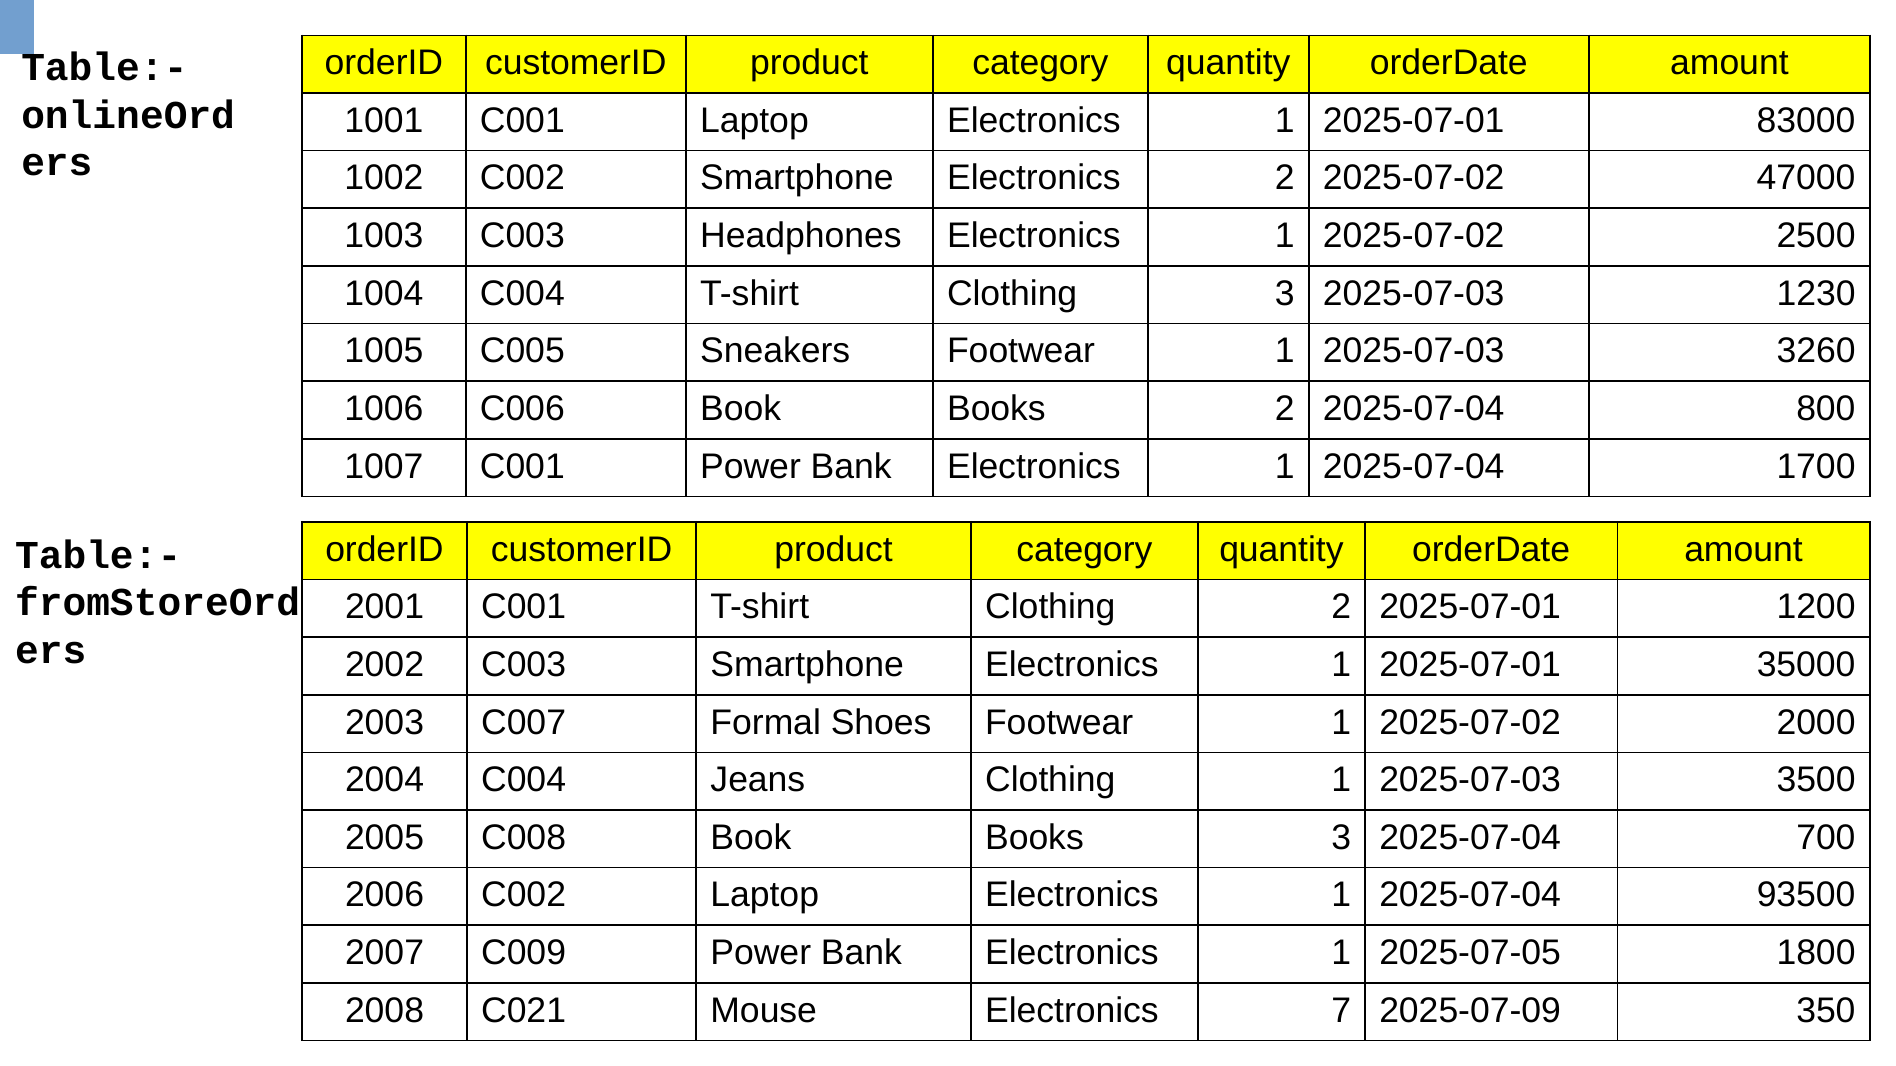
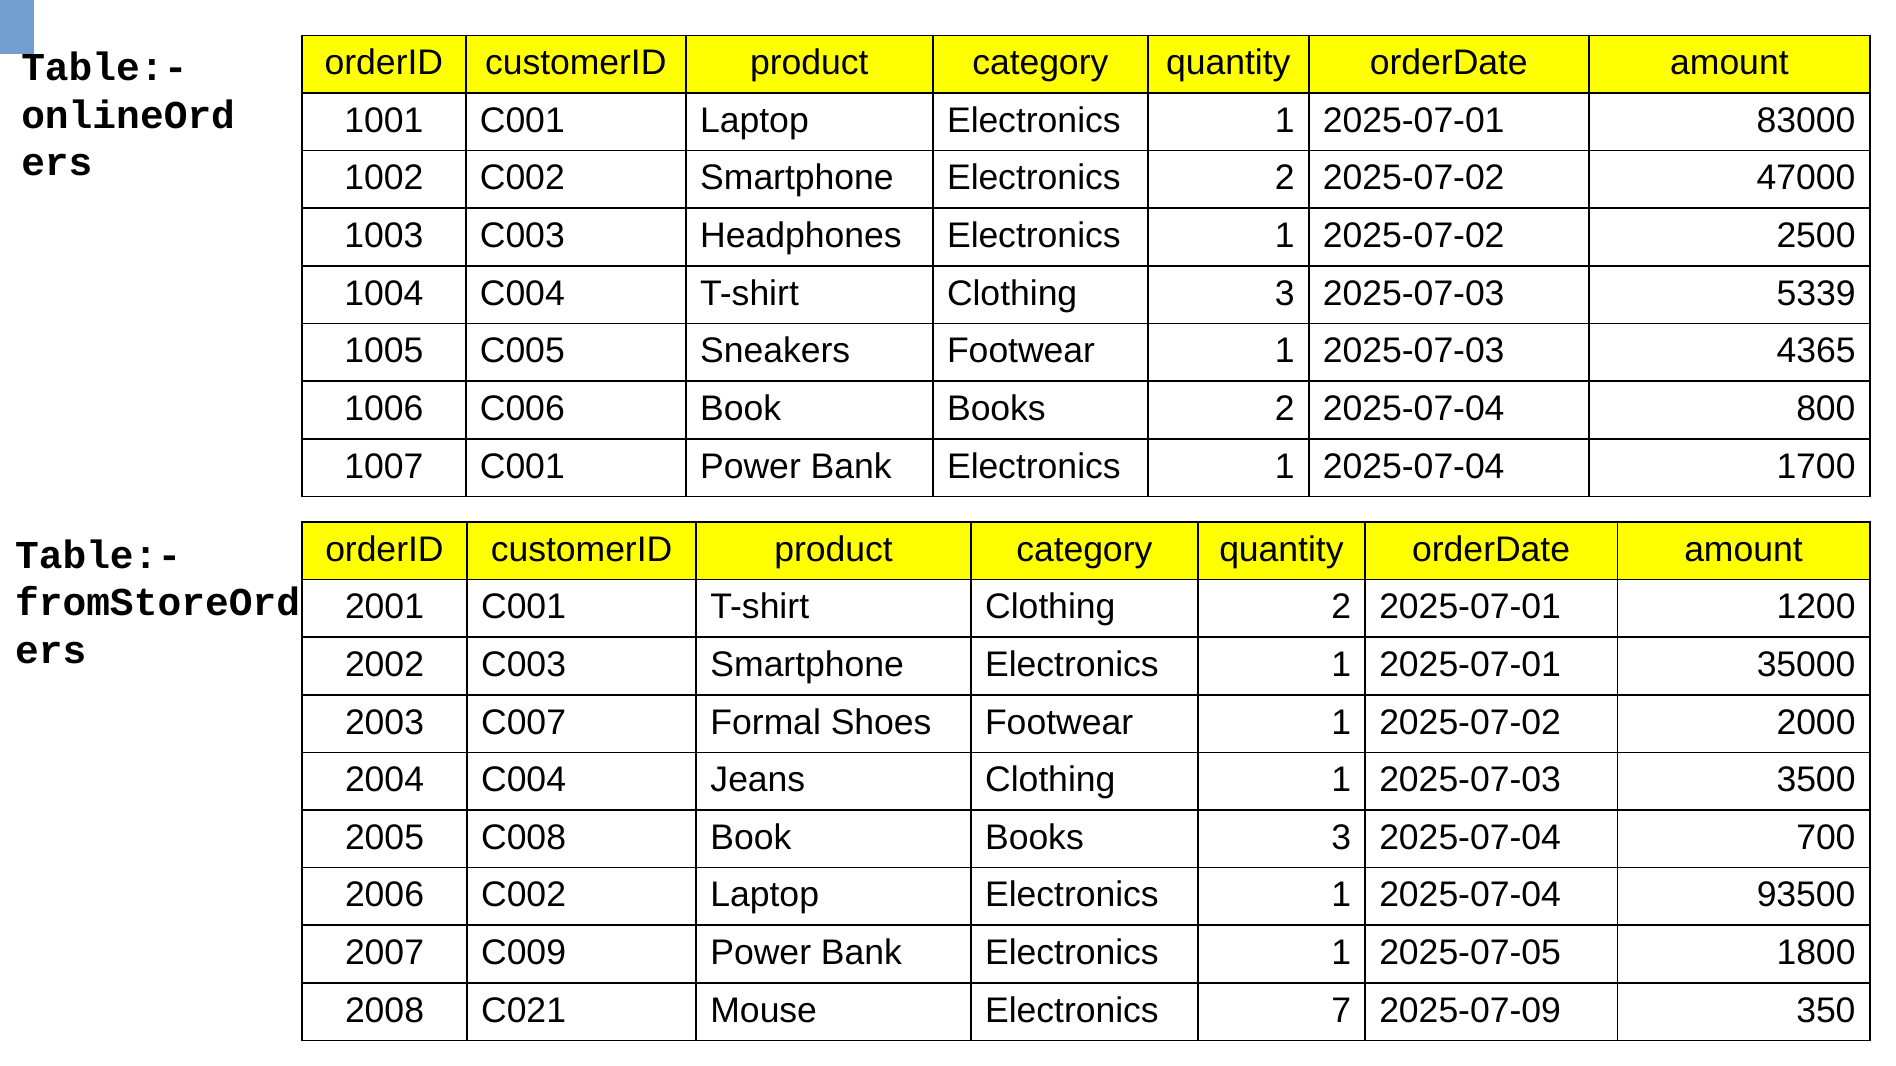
1230: 1230 -> 5339 (1816, 294)
3260: 3260 -> 4365 (1816, 351)
